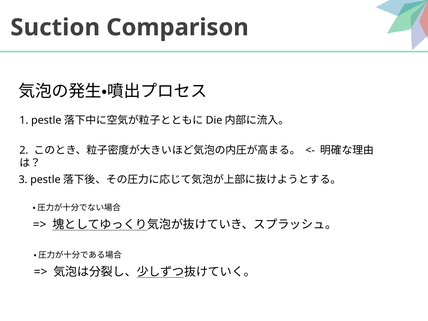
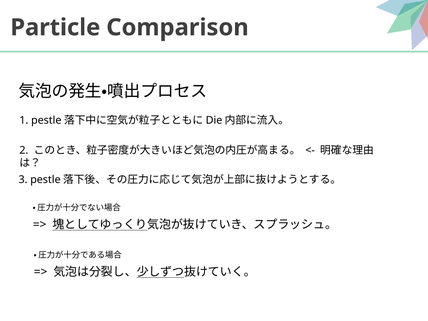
Suction: Suction -> Particle (55, 27)
